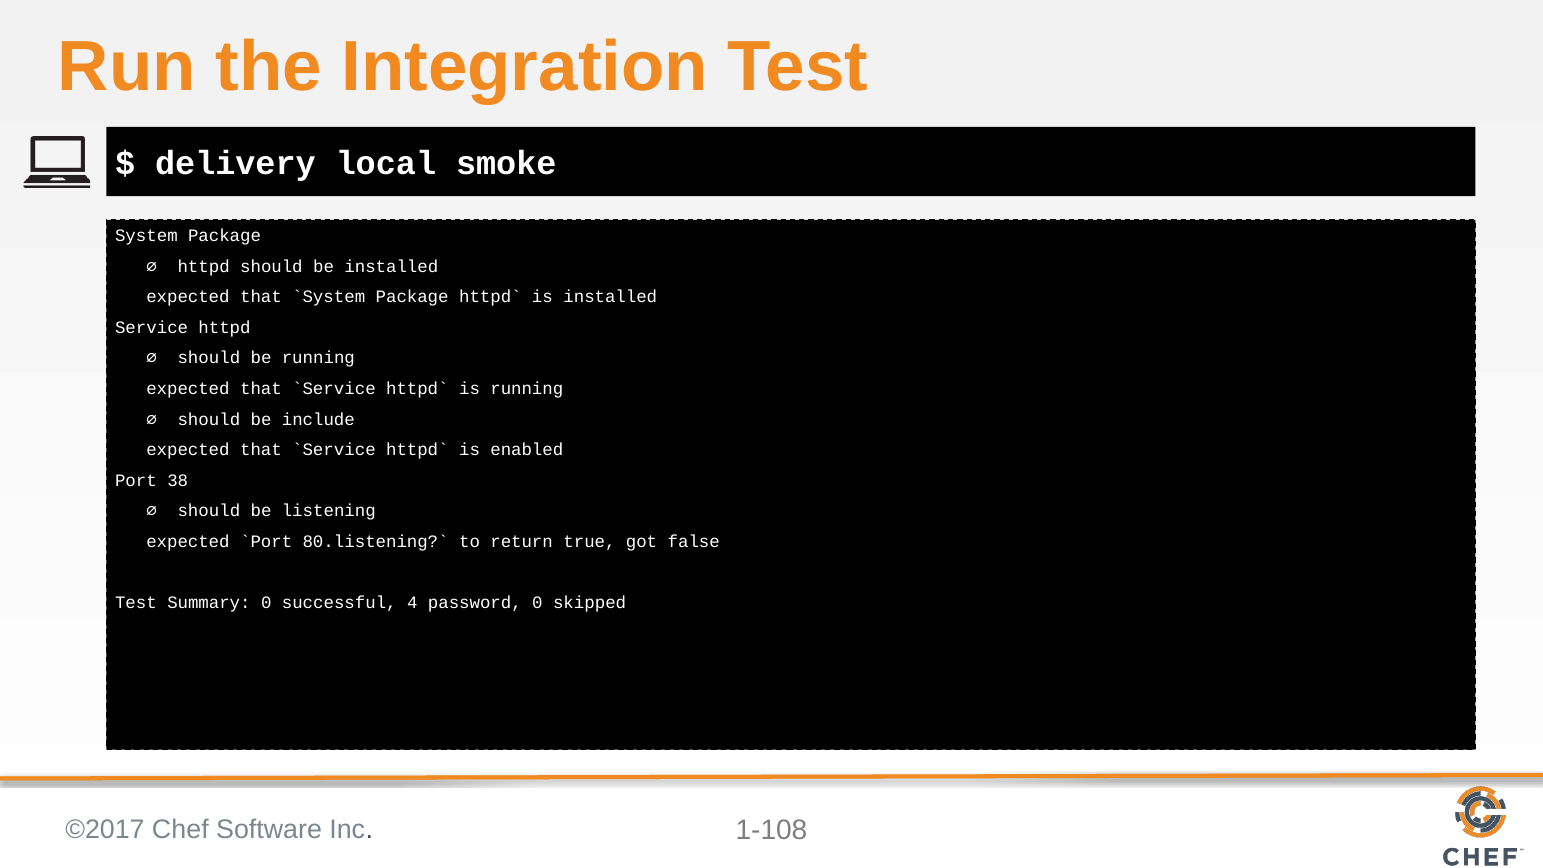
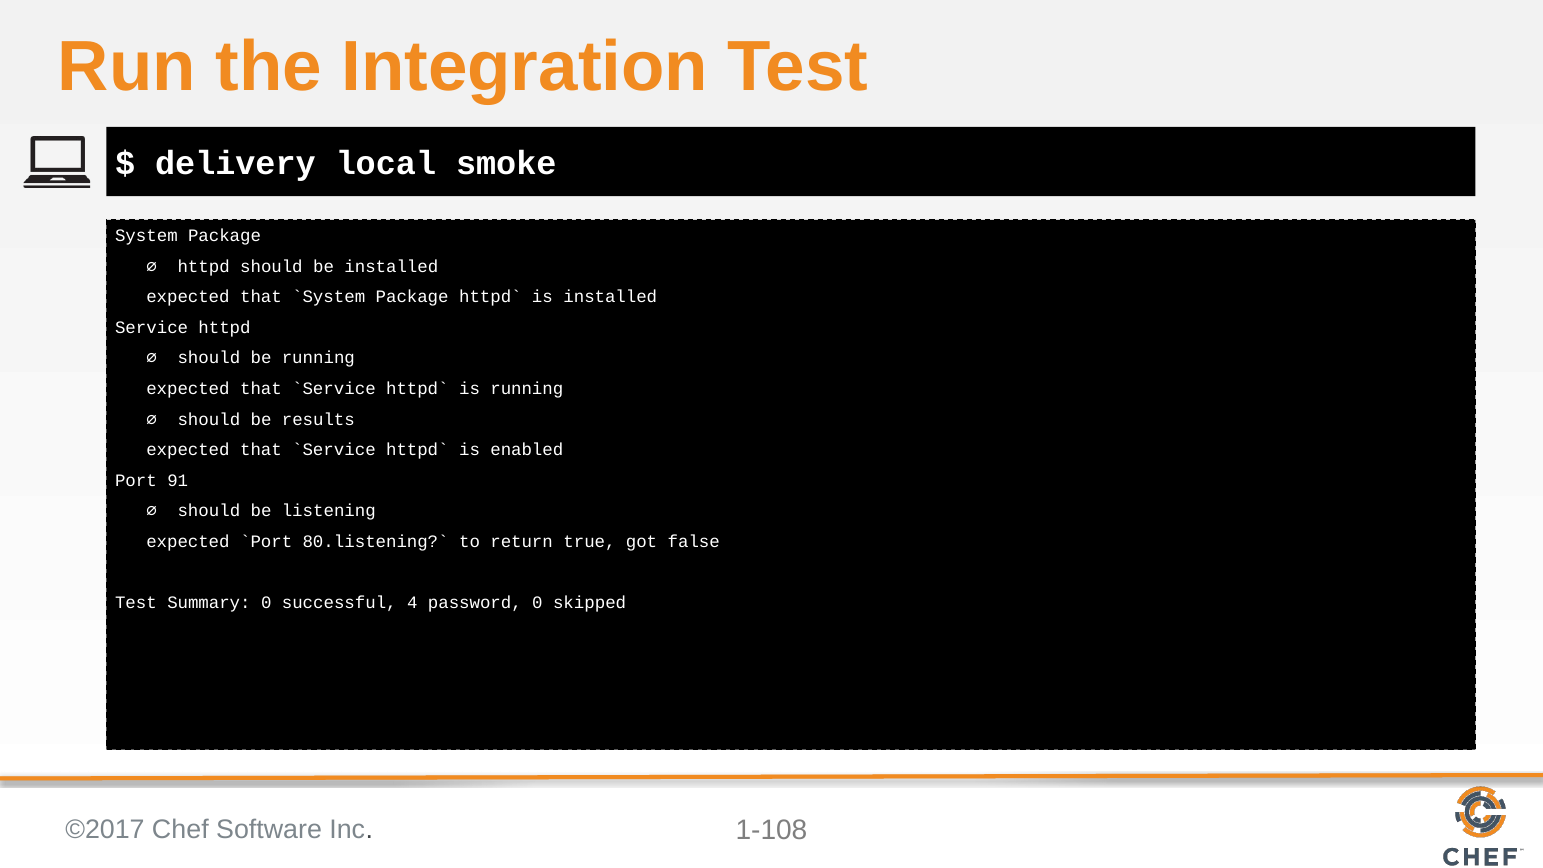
include: include -> results (318, 419)
38: 38 -> 91 (178, 480)
